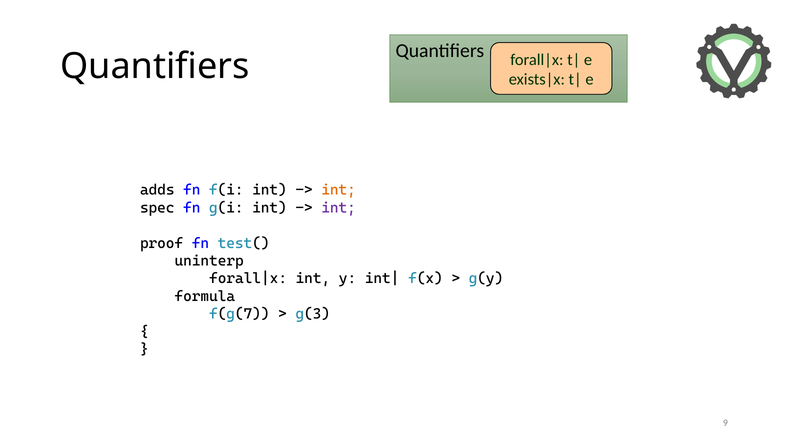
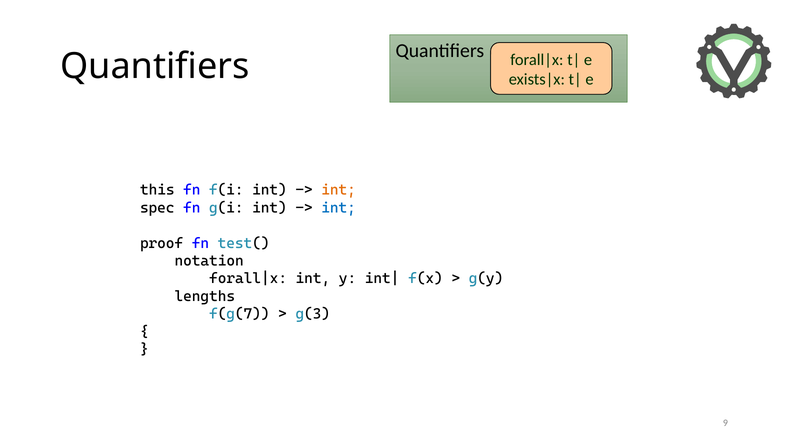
adds: adds -> this (157, 190)
int colour: purple -> blue (339, 208)
uninterp: uninterp -> notation (209, 261)
formula: formula -> lengths (205, 296)
